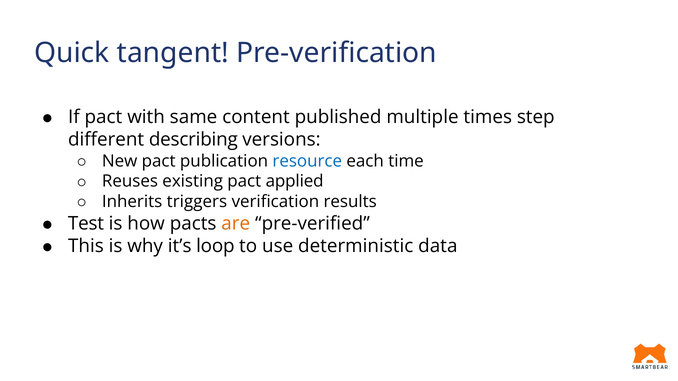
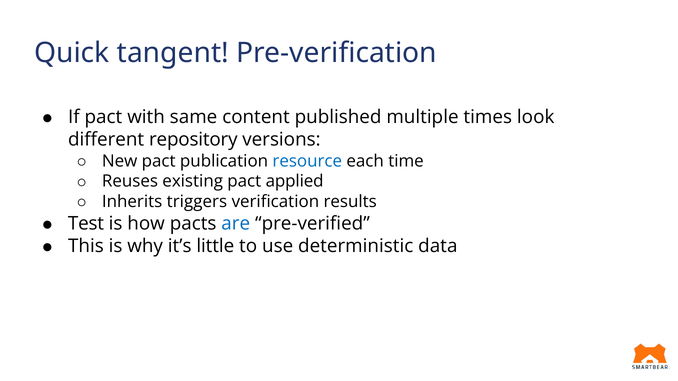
step: step -> look (536, 117)
describing: describing -> repository (193, 140)
are colour: orange -> blue (236, 224)
loop: loop -> little (215, 246)
